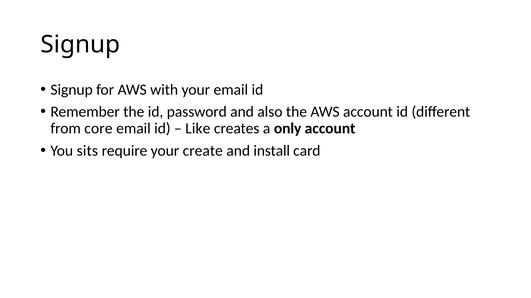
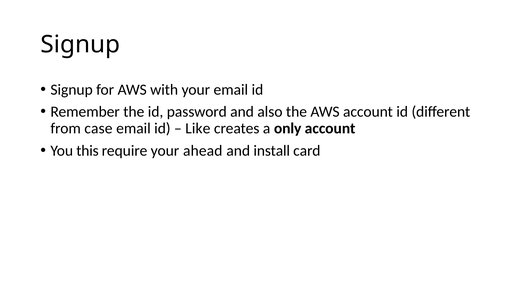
core: core -> case (98, 129)
sits: sits -> this (87, 151)
create: create -> ahead (203, 151)
